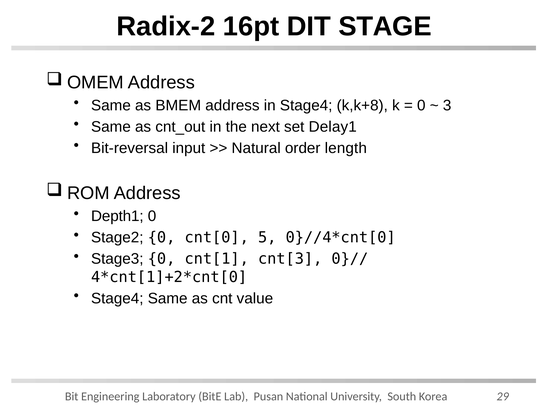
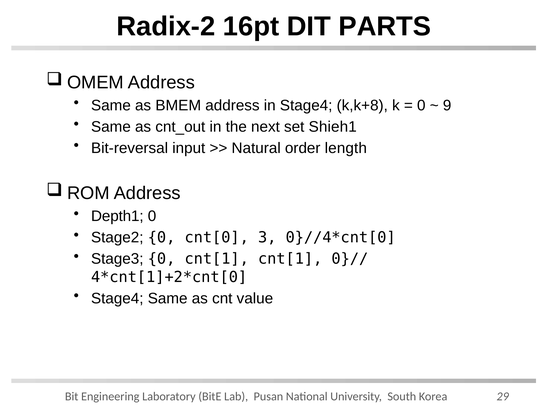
STAGE: STAGE -> PARTS (385, 26)
3: 3 -> 9 (447, 105)
Delay1: Delay1 -> Shieh1 (333, 127)
5: 5 -> 3 (267, 237)
cnt[1 cnt[3: cnt[3 -> cnt[1 (290, 259)
